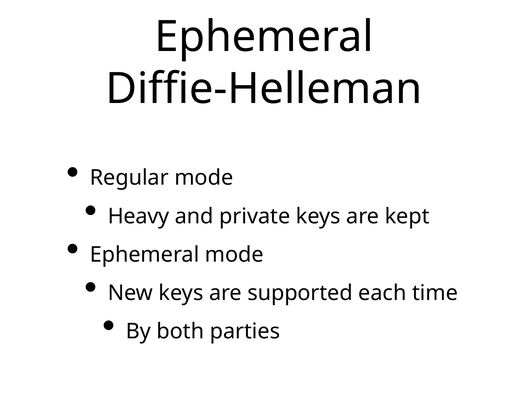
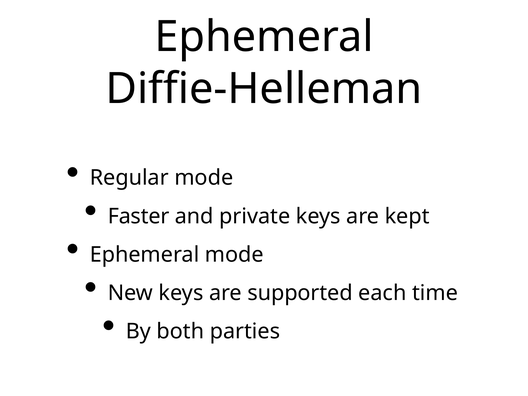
Heavy: Heavy -> Faster (139, 216)
